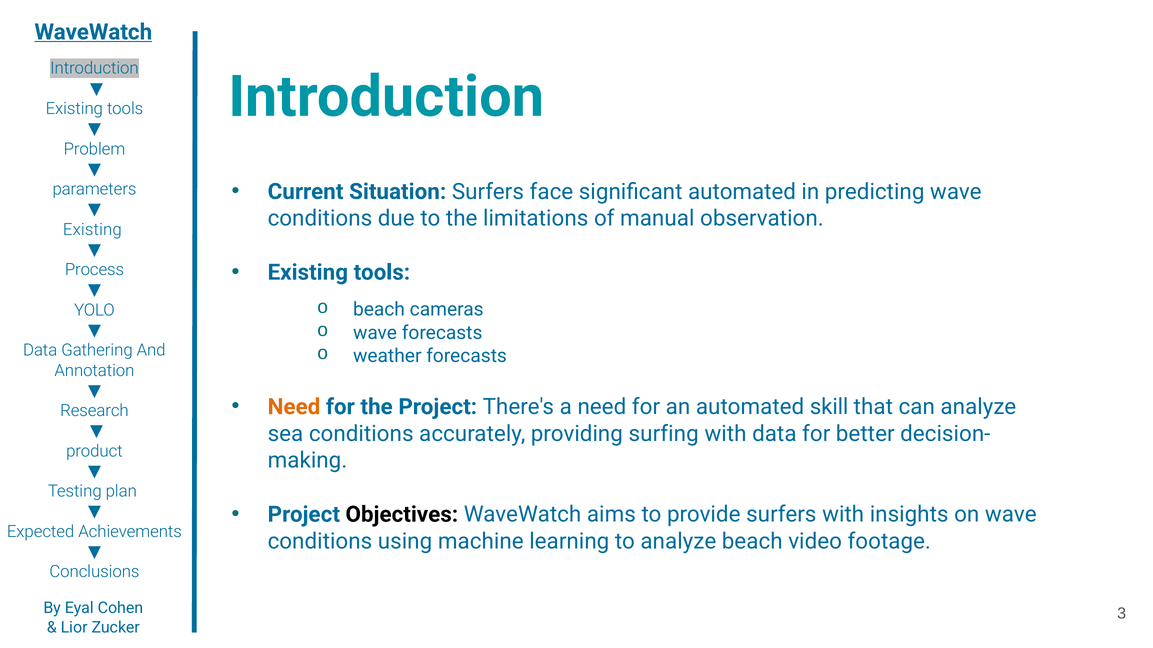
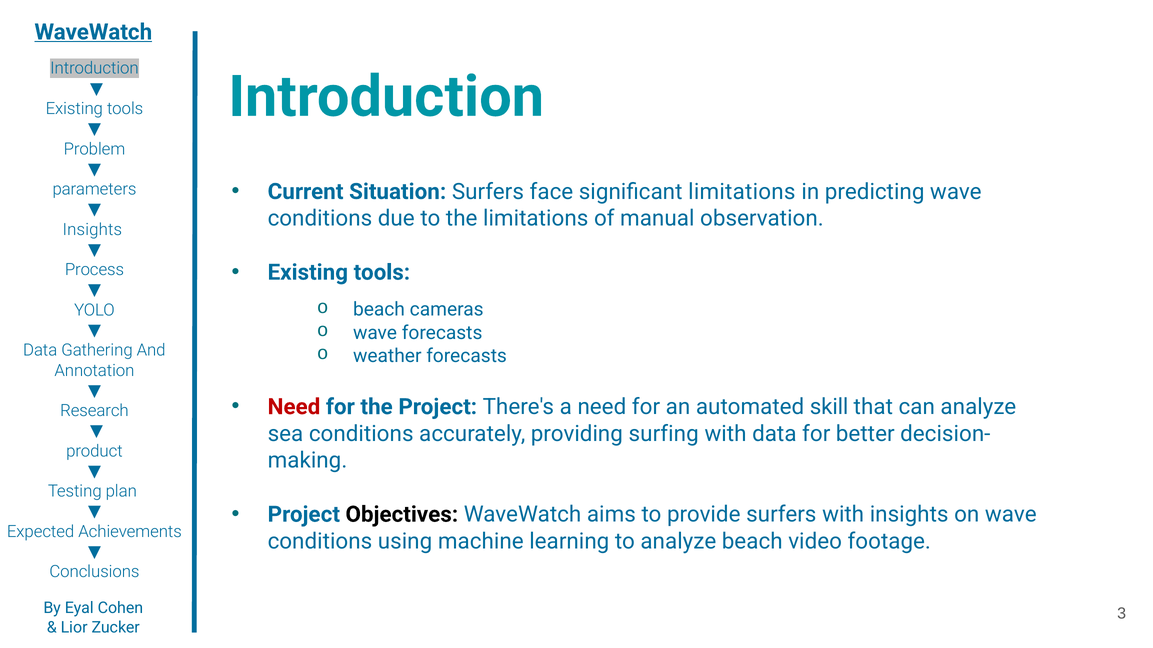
significant automated: automated -> limitations (742, 192)
Existing: Existing -> Insights (92, 230)
Need colour: orange -> red (294, 407)
